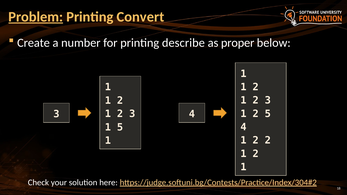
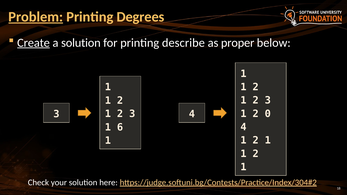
Convert: Convert -> Degrees (141, 17)
Create underline: none -> present (34, 43)
a number: number -> solution (81, 43)
2 5: 5 -> 0 (268, 114)
1 5: 5 -> 6 (120, 127)
2: 2 -> 1 (268, 141)
